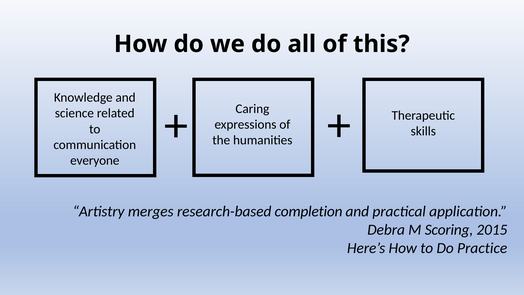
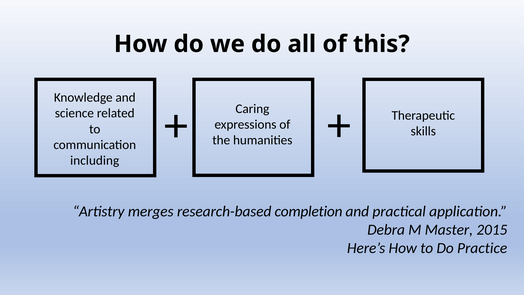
everyone: everyone -> including (95, 160)
Scoring: Scoring -> Master (449, 229)
